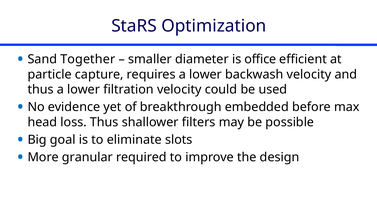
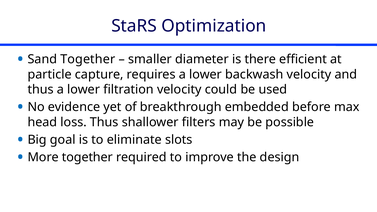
office: office -> there (260, 59)
More granular: granular -> together (87, 157)
